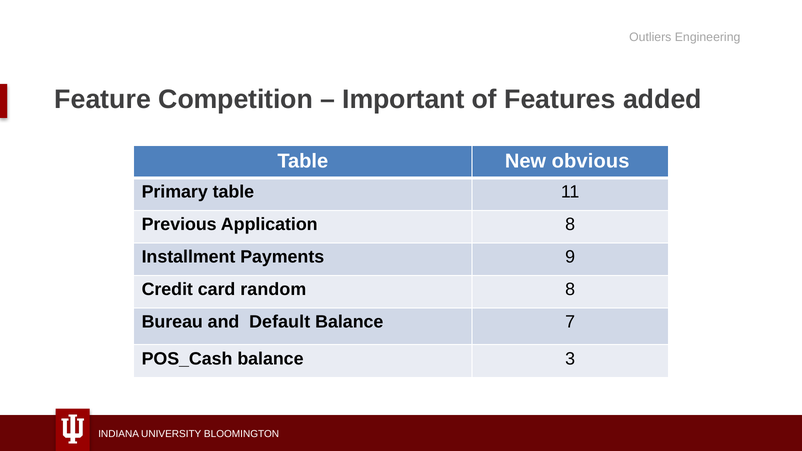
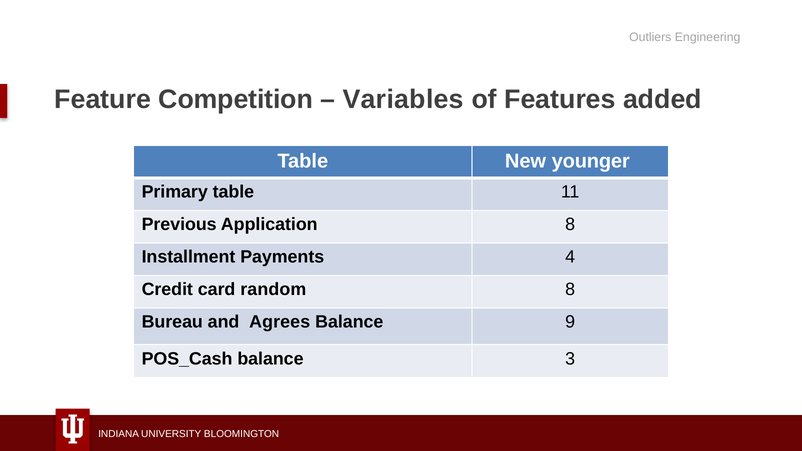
Important: Important -> Variables (403, 100)
obvious: obvious -> younger (591, 161)
9: 9 -> 4 (570, 257)
Default: Default -> Agrees (280, 322)
7: 7 -> 9 (570, 322)
